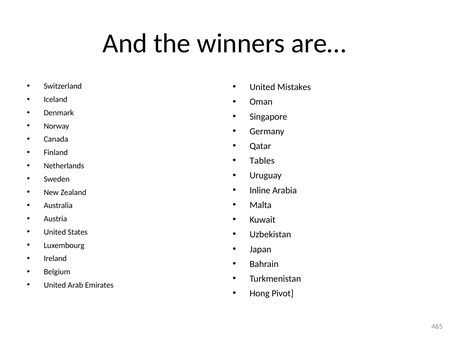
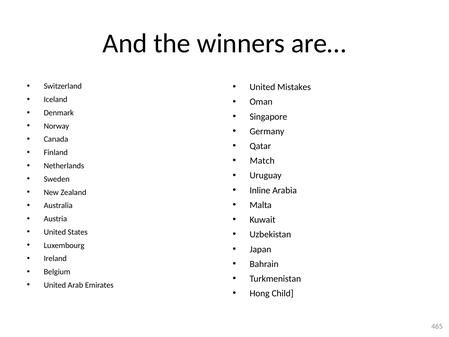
Tables: Tables -> Match (262, 161)
Pivot: Pivot -> Child (283, 293)
